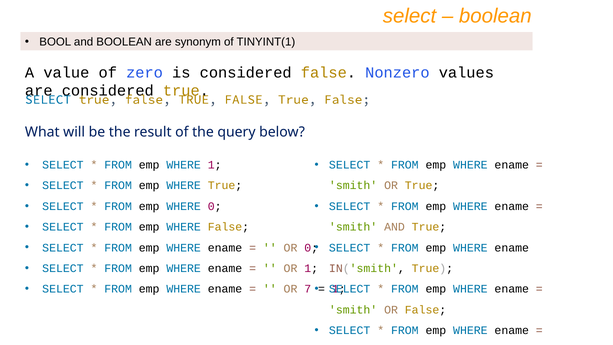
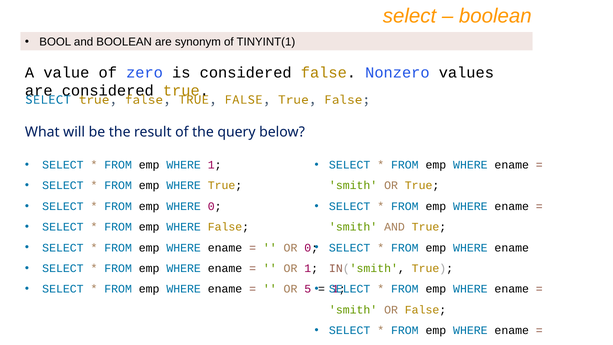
7: 7 -> 5 (308, 289)
